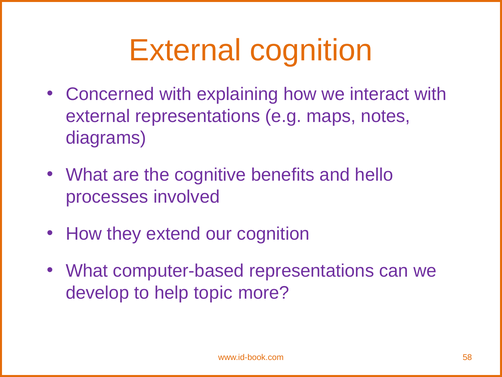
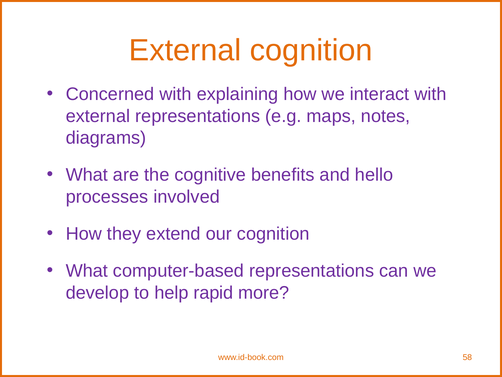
topic: topic -> rapid (213, 292)
